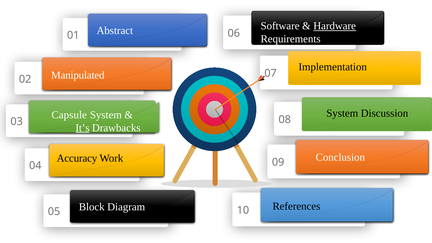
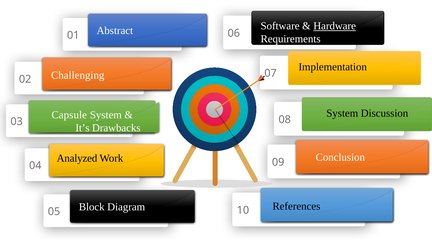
Manipulated: Manipulated -> Challenging (78, 75)
It’s underline: present -> none (83, 128)
Accuracy: Accuracy -> Analyzed (77, 158)
